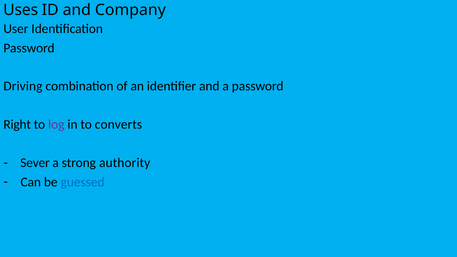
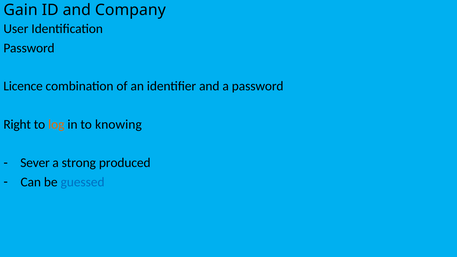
Uses: Uses -> Gain (21, 10)
Driving: Driving -> Licence (23, 86)
log colour: purple -> orange (56, 125)
converts: converts -> knowing (118, 125)
authority: authority -> produced (125, 163)
